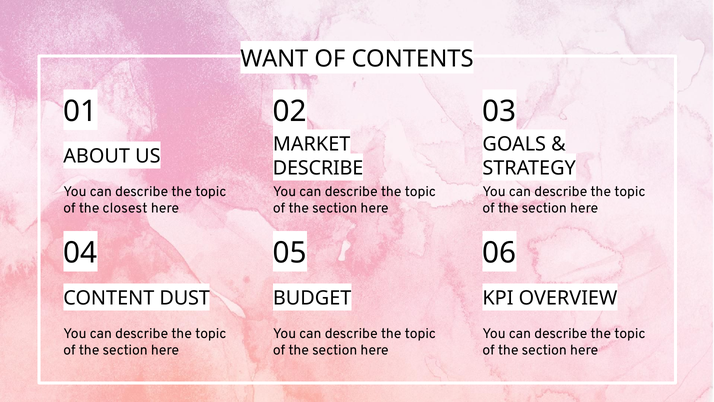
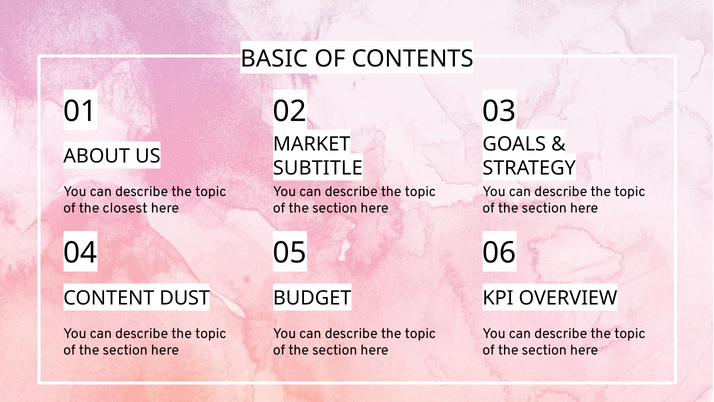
WANT: WANT -> BASIC (274, 59)
DESCRIBE: DESCRIBE -> SUBTITLE (318, 168)
